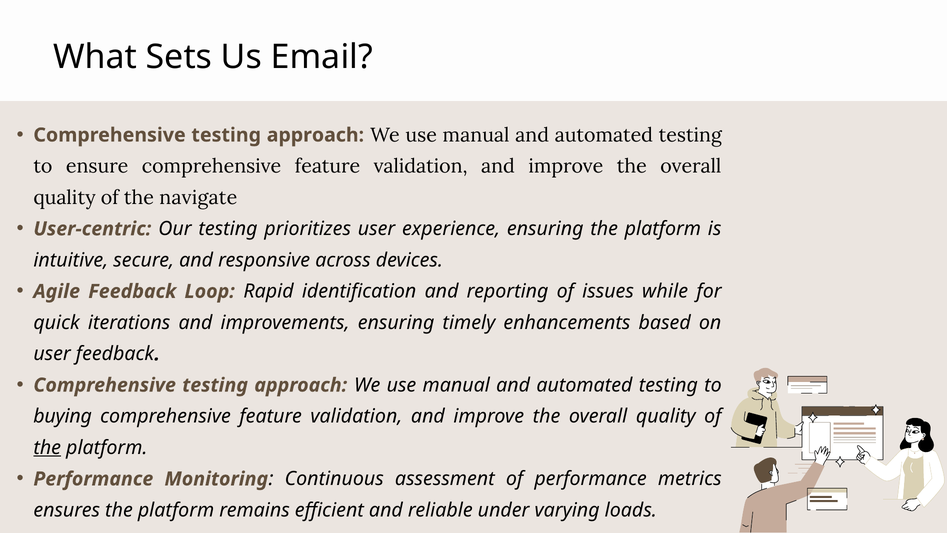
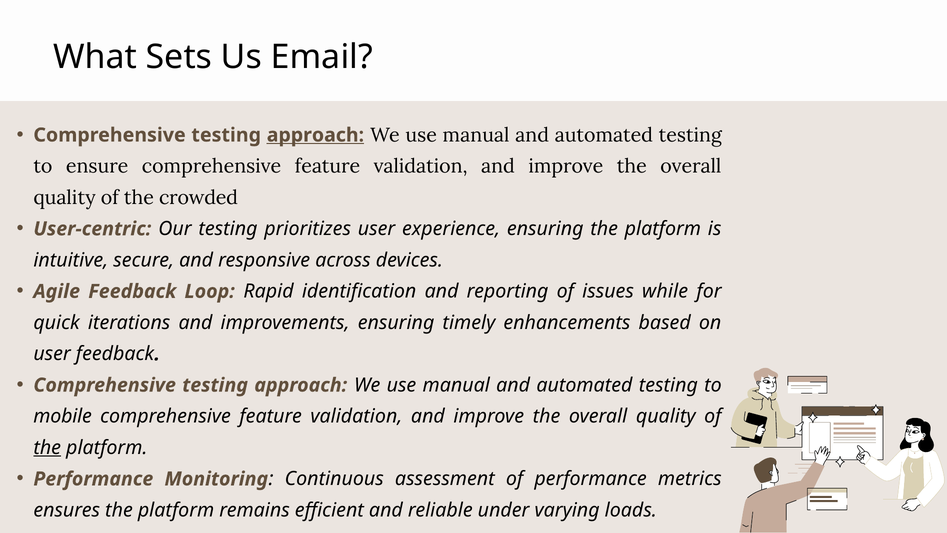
approach underline: none -> present (315, 135)
navigate: navigate -> crowded (198, 198)
buying: buying -> mobile (63, 416)
